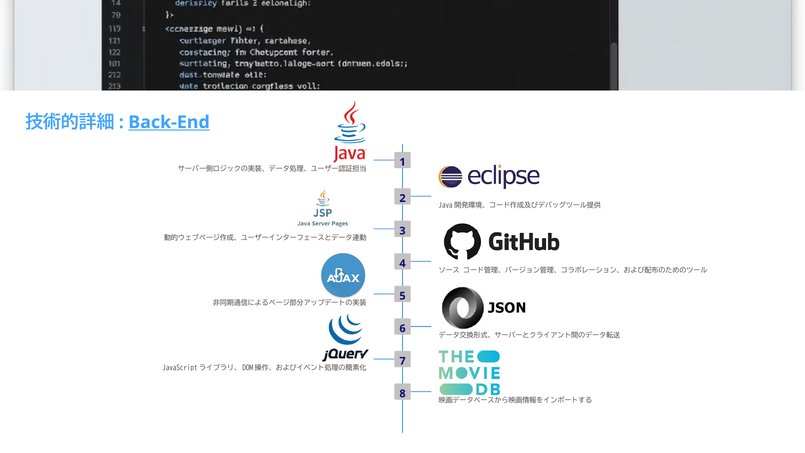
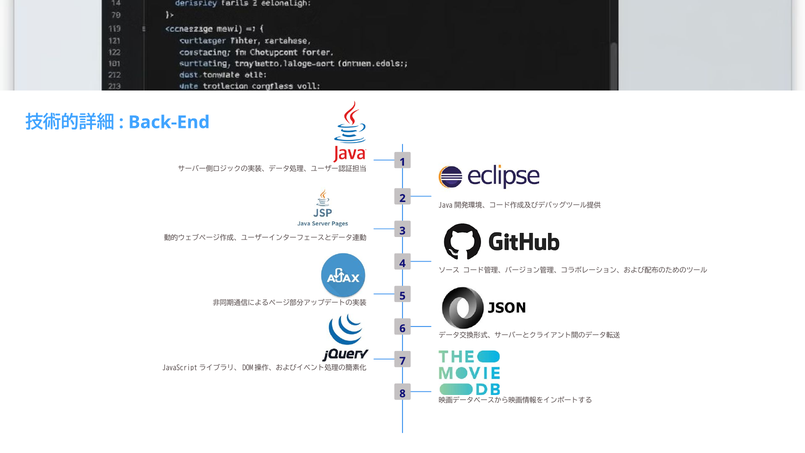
Back-End underline: present -> none (169, 122)
